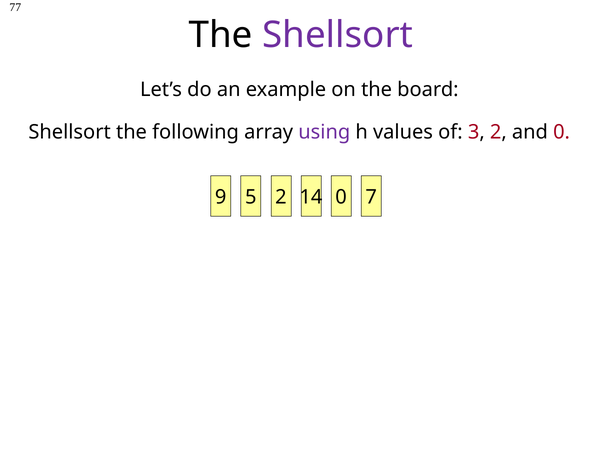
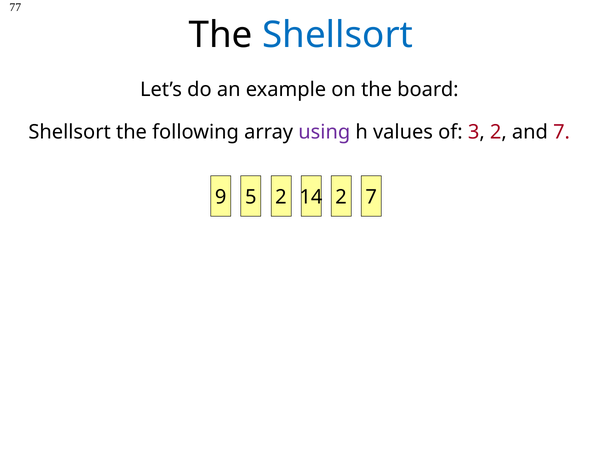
Shellsort colour: purple -> blue (338, 35)
and 0: 0 -> 7 (562, 132)
14 0: 0 -> 2 (341, 197)
